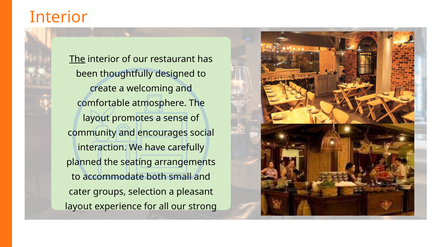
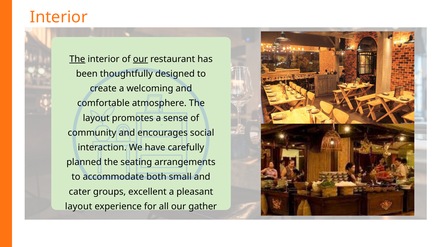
our underline: none -> present (140, 59)
selection: selection -> excellent (147, 192)
strong: strong -> gather (203, 206)
